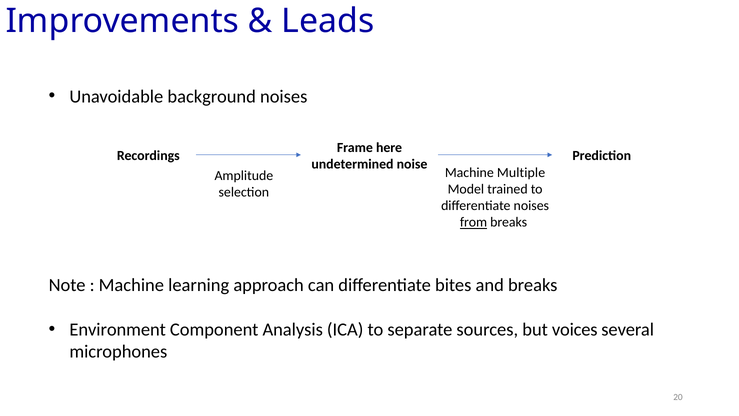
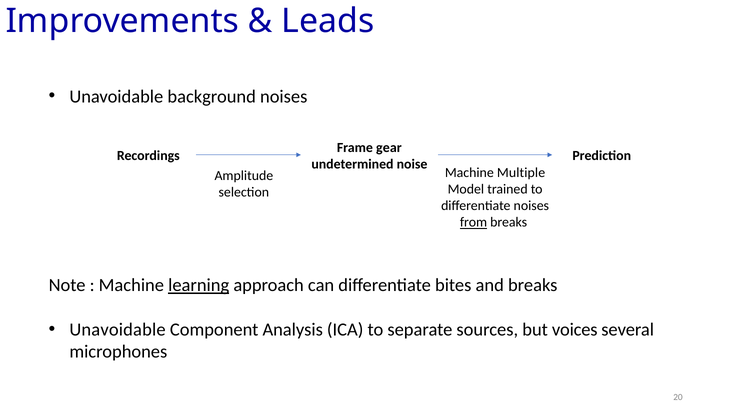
here: here -> gear (389, 147)
learning underline: none -> present (199, 285)
Environment: Environment -> Unavoidable (118, 329)
